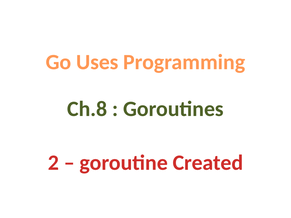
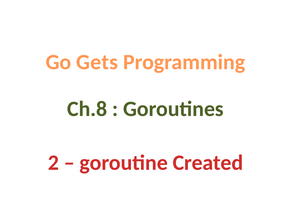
Uses: Uses -> Gets (97, 62)
